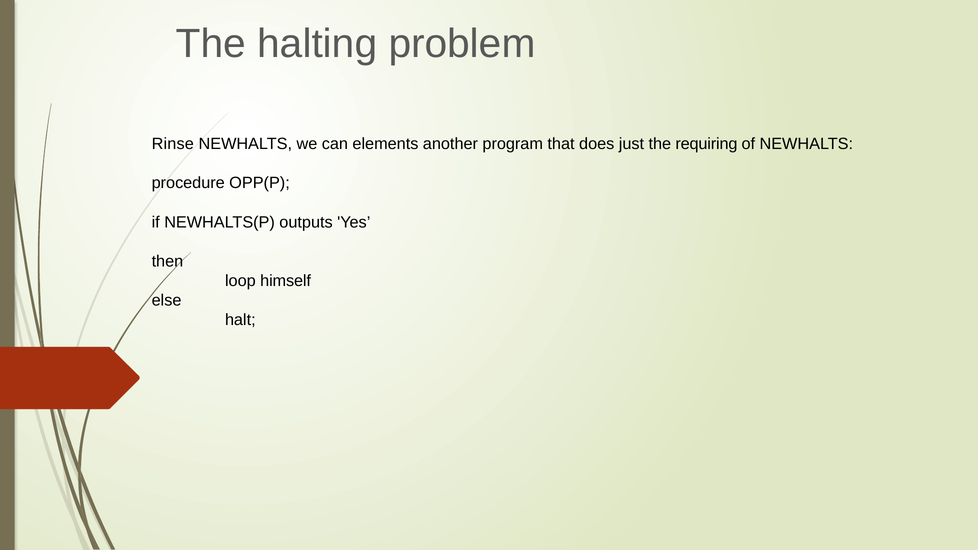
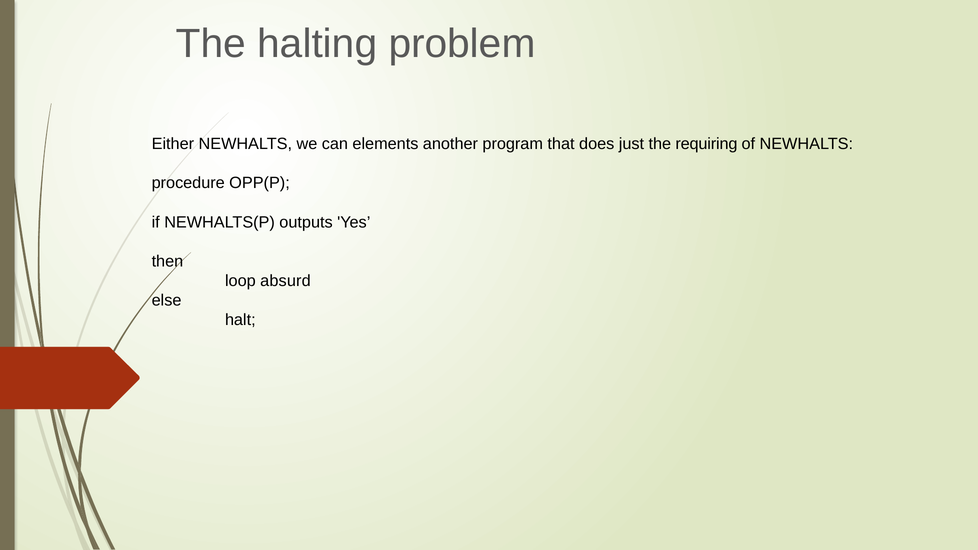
Rinse: Rinse -> Either (173, 144)
himself: himself -> absurd (285, 281)
